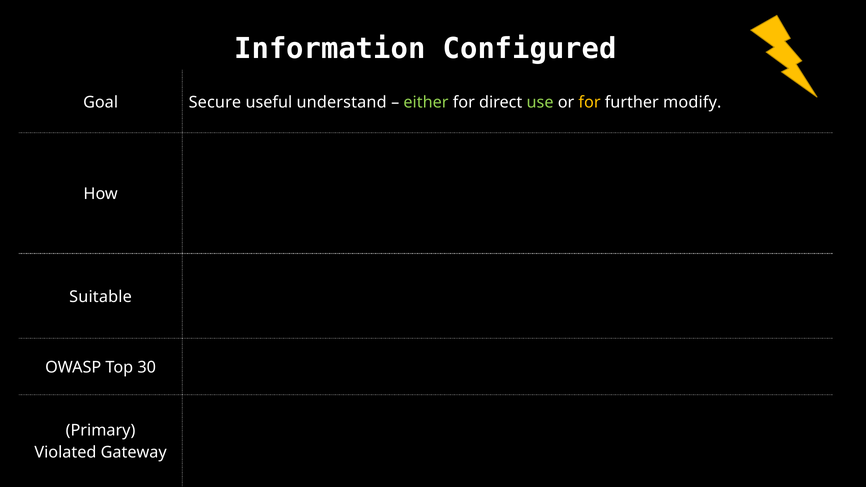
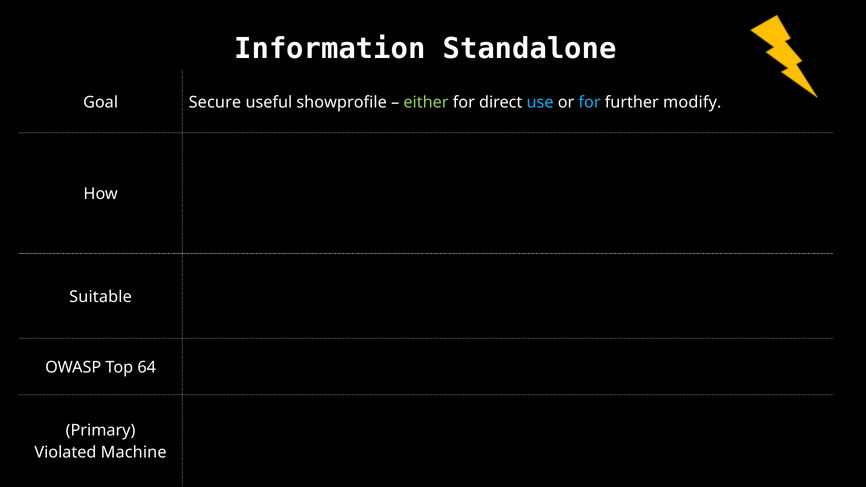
Configured: Configured -> Standalone (530, 49)
understand: understand -> showprofile (342, 102)
use colour: light green -> light blue (540, 102)
for colour: yellow -> light blue (590, 102)
30: 30 -> 64 (147, 367)
Gateway: Gateway -> Machine (134, 453)
